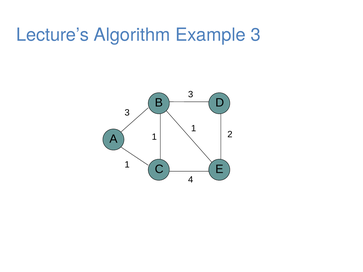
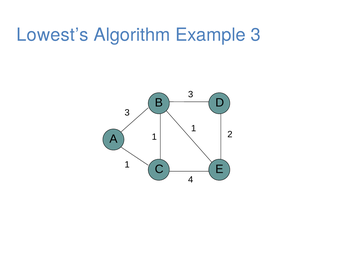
Lecture’s: Lecture’s -> Lowest’s (52, 35)
